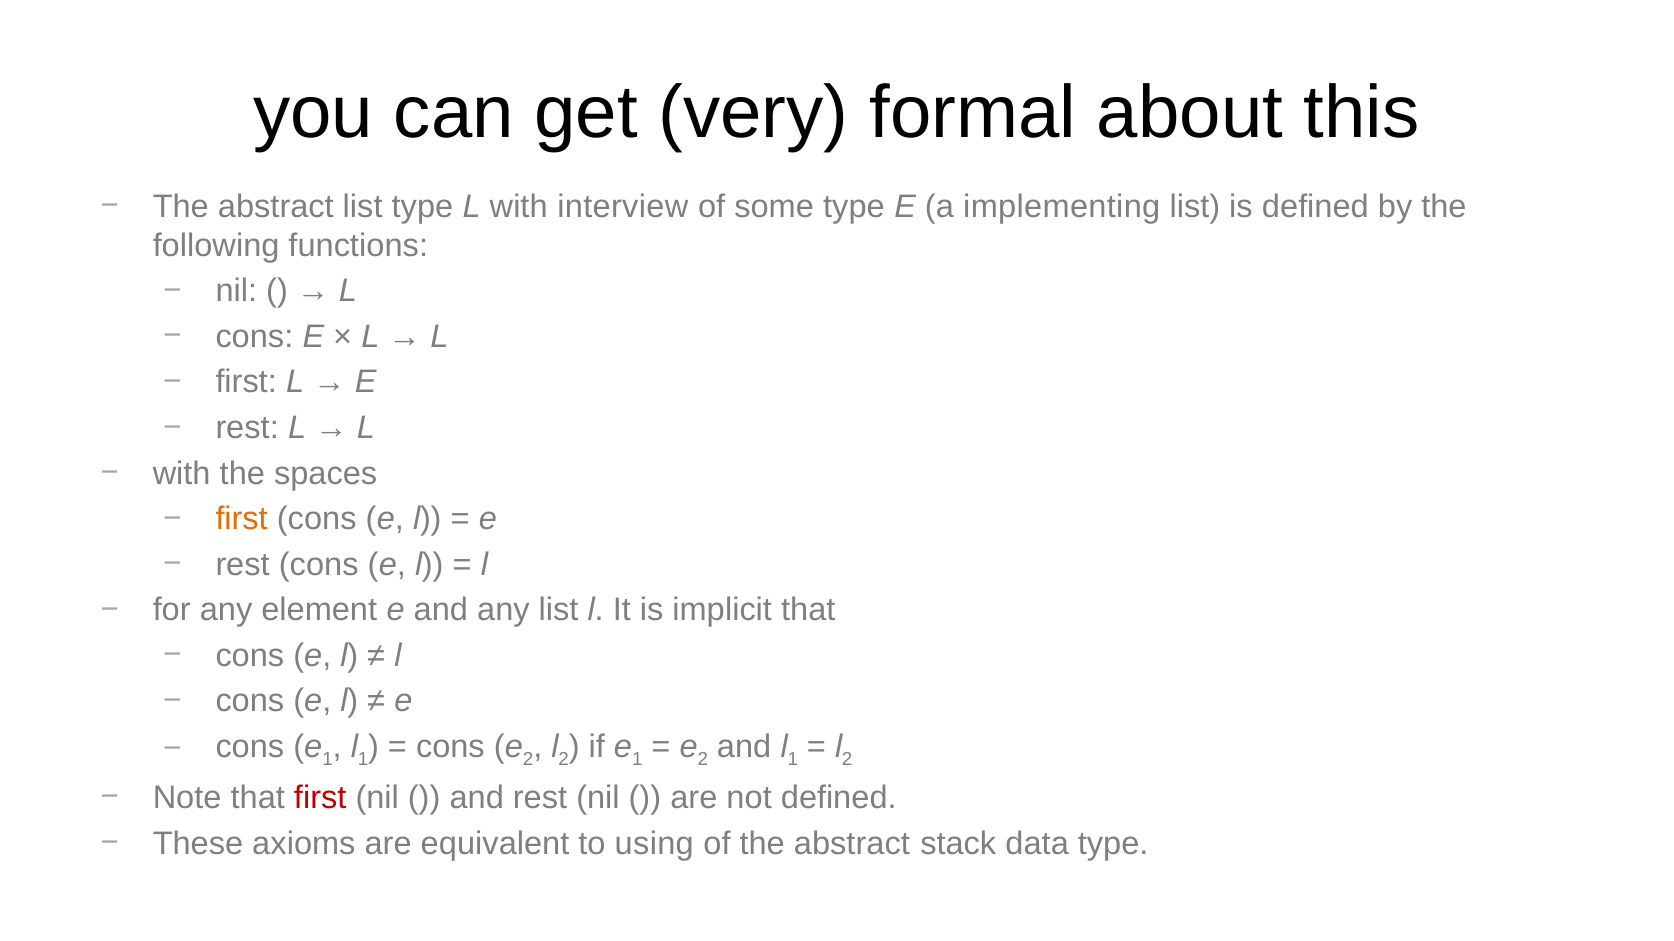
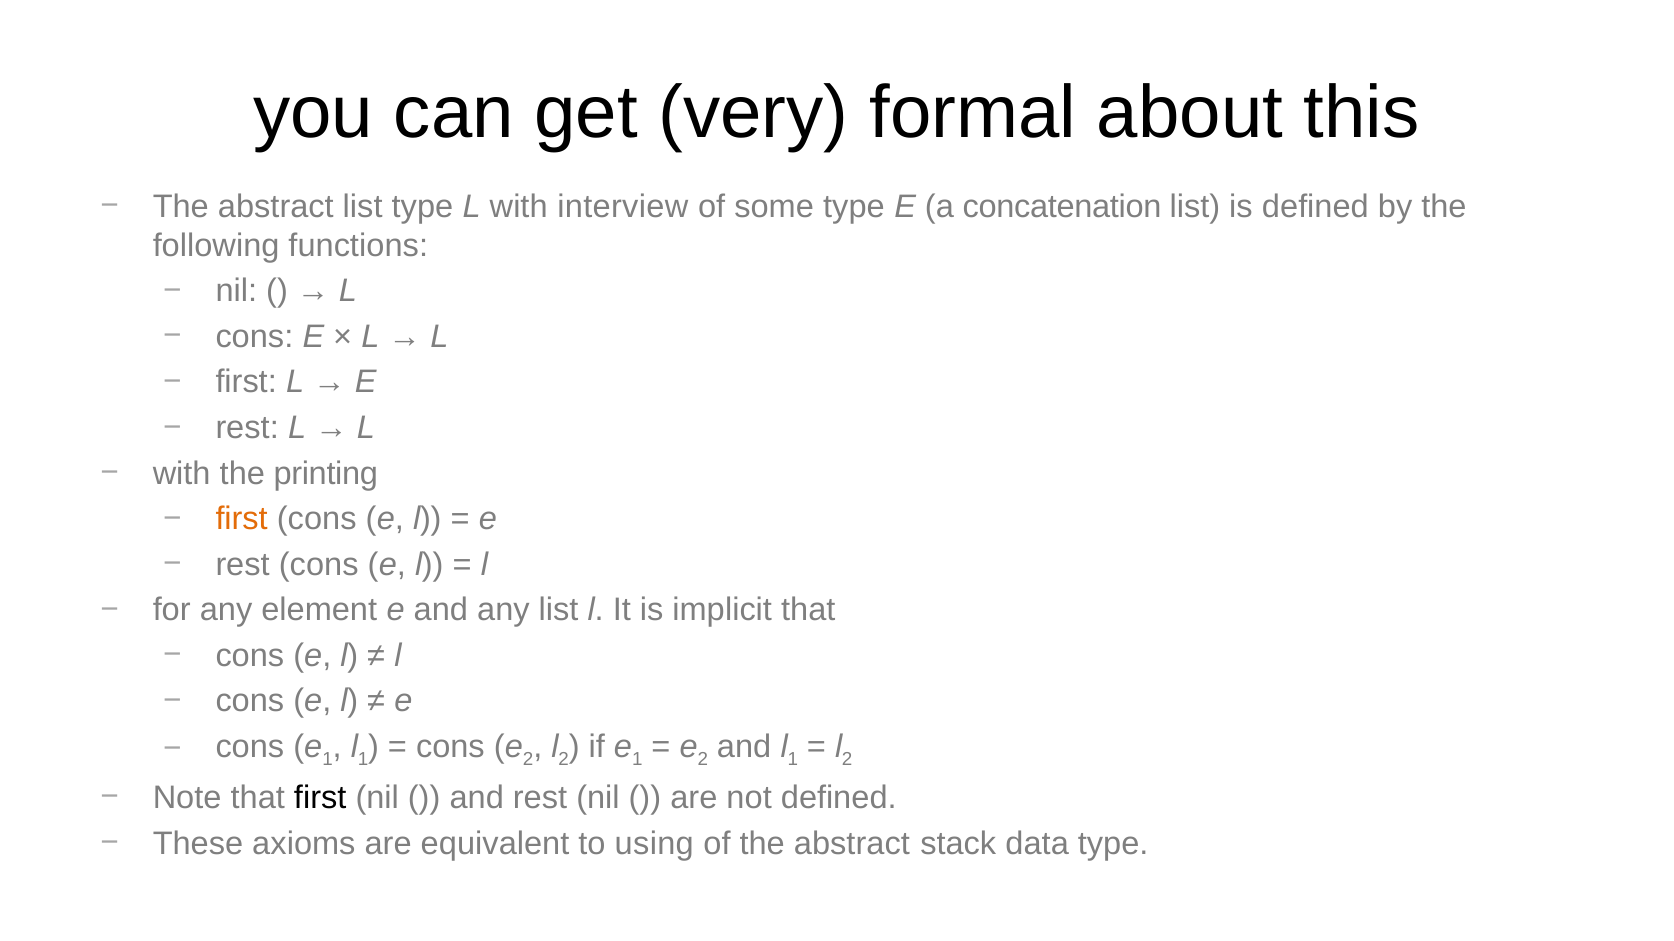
implementing: implementing -> concatenation (1062, 207)
spaces: spaces -> printing (326, 474)
first colour: red -> black (320, 798)
